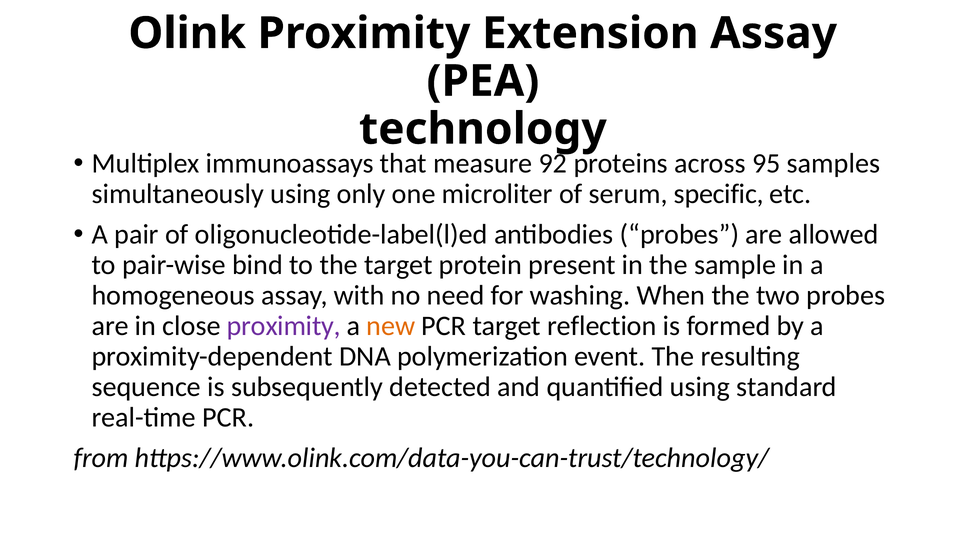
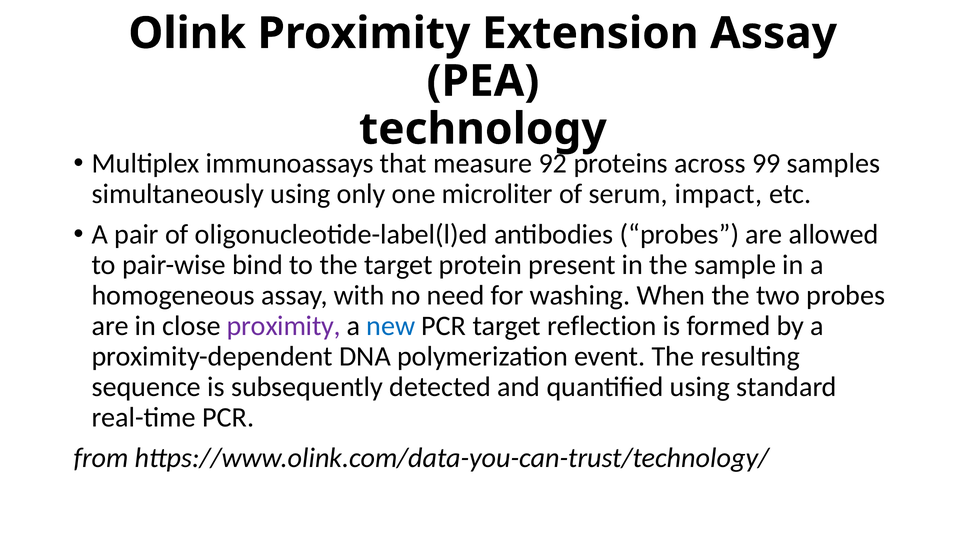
95: 95 -> 99 (766, 163)
specific: specific -> impact (718, 194)
new colour: orange -> blue (391, 326)
